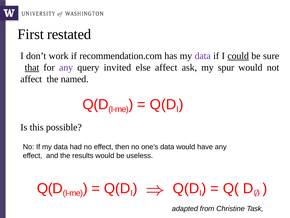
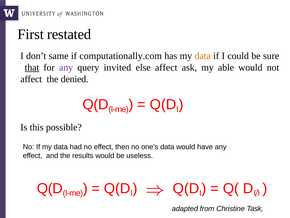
work: work -> same (59, 56)
recommendation.com: recommendation.com -> computationally.com (121, 56)
data colour: purple -> orange (203, 56)
could underline: present -> none (238, 56)
spur: spur -> able (226, 67)
named: named -> denied (75, 79)
